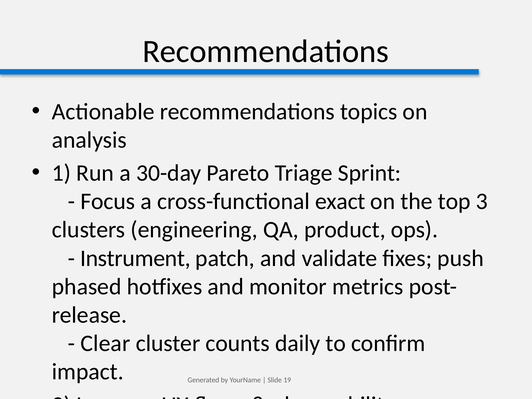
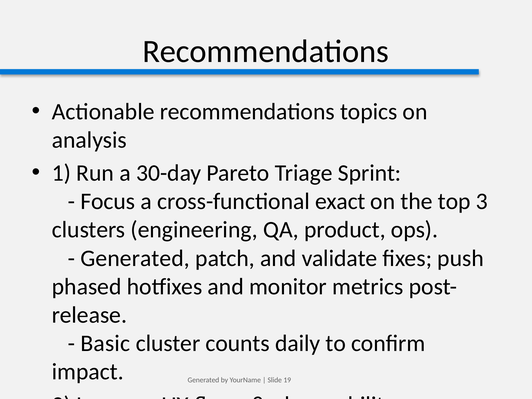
Instrument: Instrument -> Generated (135, 258)
Clear: Clear -> Basic (105, 343)
